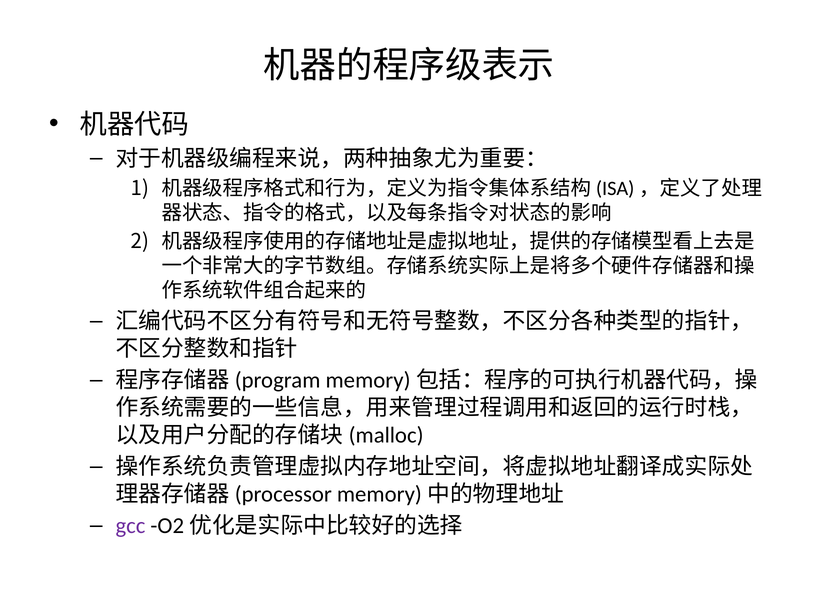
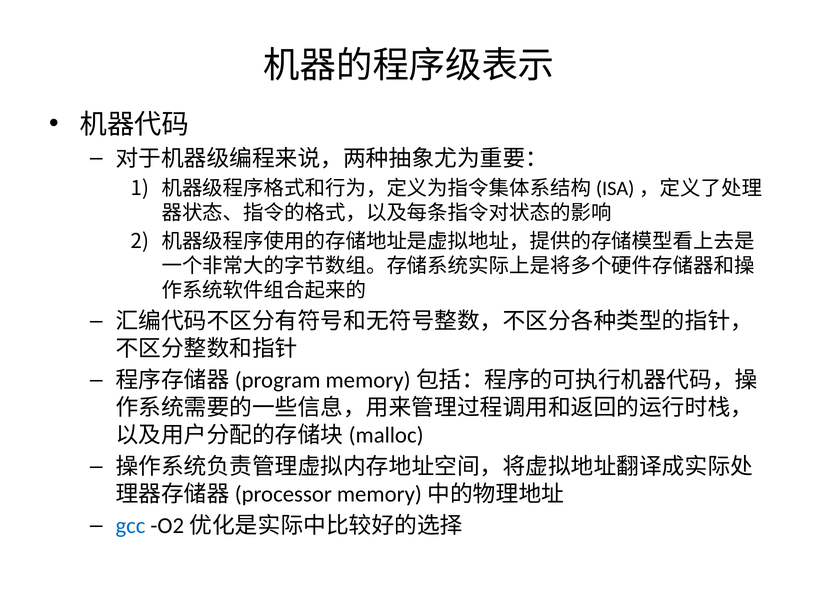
gcc colour: purple -> blue (130, 526)
